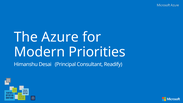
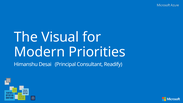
Azure: Azure -> Visual (60, 37)
